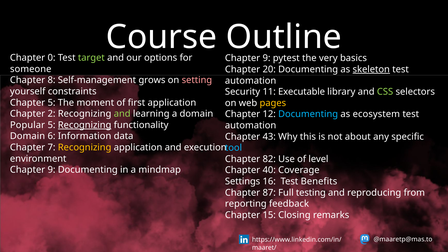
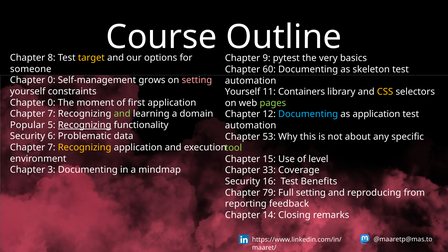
0: 0 -> 8 (52, 58)
target colour: light green -> yellow (91, 58)
20: 20 -> 60 (269, 69)
skeleton underline: present -> none (371, 69)
8: 8 -> 0 (52, 80)
Security: Security -> Yourself (243, 92)
Executable: Executable -> Containers (302, 92)
CSS colour: light green -> yellow (385, 92)
5: 5 -> 0 (52, 103)
pages colour: yellow -> light green (273, 103)
2: 2 -> 7 (52, 114)
as ecosystem: ecosystem -> application (376, 114)
Domain: Domain -> Security (28, 136)
Information: Information -> Problematic (85, 136)
43: 43 -> 53 (269, 137)
tool colour: light blue -> light green (234, 148)
82: 82 -> 15 (269, 159)
9: 9 -> 3 (52, 170)
40: 40 -> 33 (269, 170)
Settings: Settings -> Security (243, 181)
87: 87 -> 79 (269, 193)
Full testing: testing -> setting (311, 193)
15: 15 -> 14 (269, 215)
